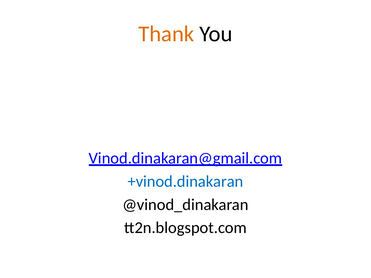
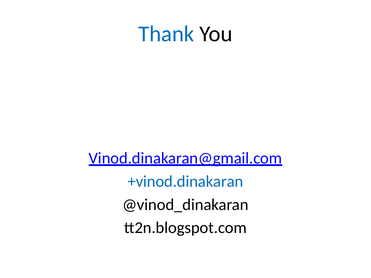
Thank colour: orange -> blue (166, 34)
